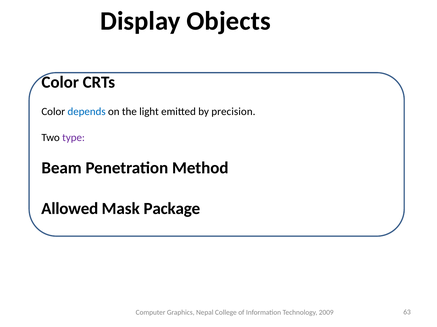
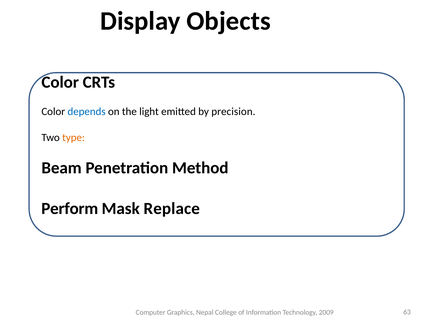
type colour: purple -> orange (74, 138)
Allowed: Allowed -> Perform (70, 209)
Package: Package -> Replace (172, 209)
